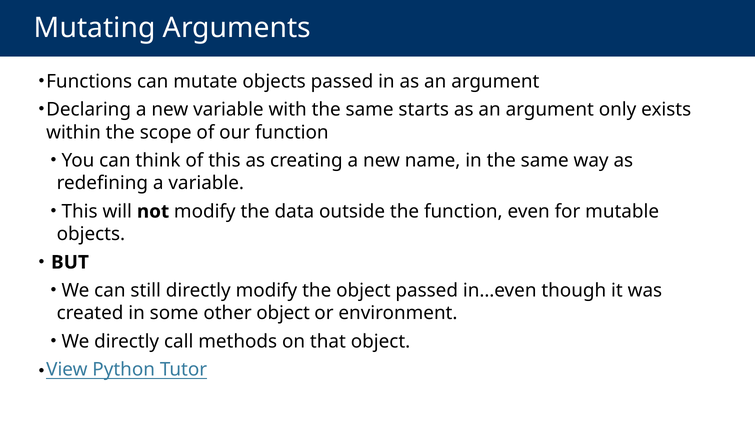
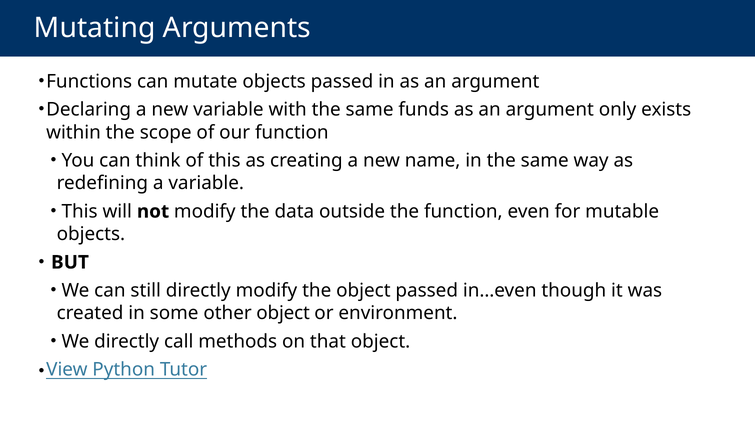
starts: starts -> funds (424, 110)
